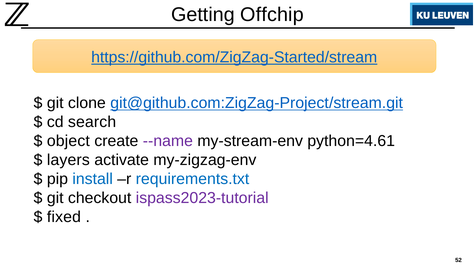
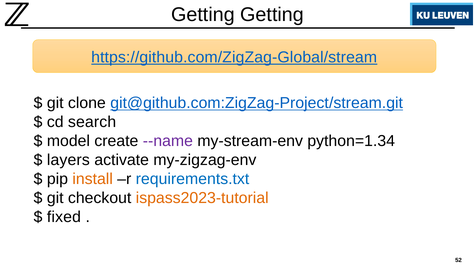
Getting Offchip: Offchip -> Getting (272, 15)
https://github.com/ZigZag-Started/stream: https://github.com/ZigZag-Started/stream -> https://github.com/ZigZag-Global/stream (234, 57)
object: object -> model (68, 141)
python=4.61: python=4.61 -> python=1.34 (351, 141)
install colour: blue -> orange (93, 179)
ispass2023-tutorial colour: purple -> orange (202, 198)
